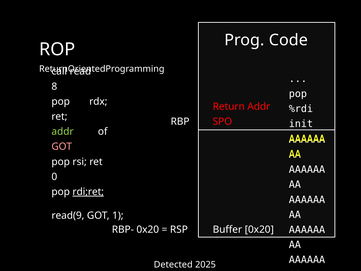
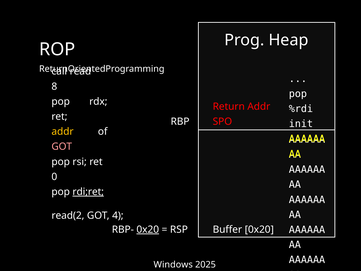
Code: Code -> Heap (288, 40)
addr colour: light green -> yellow (63, 132)
read(9: read(9 -> read(2 (68, 215)
1: 1 -> 4 (118, 215)
0x20 underline: none -> present (148, 229)
Detected: Detected -> Windows (173, 264)
